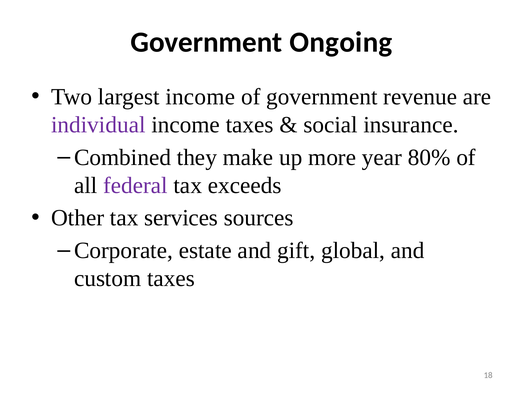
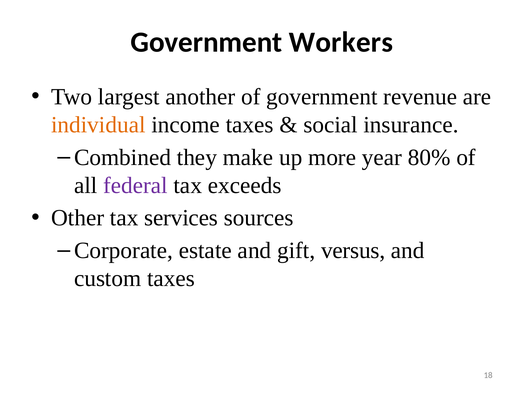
Ongoing: Ongoing -> Workers (341, 42)
largest income: income -> another (200, 97)
individual colour: purple -> orange (98, 125)
global: global -> versus (353, 251)
